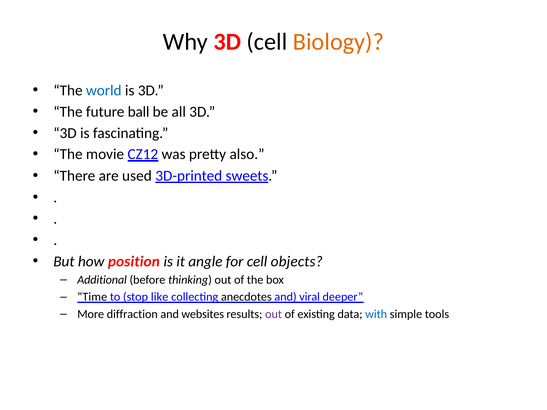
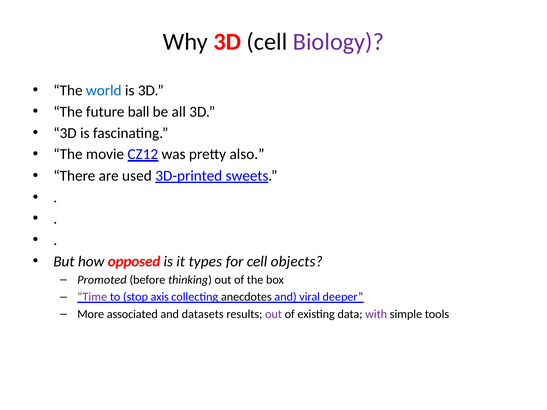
Biology colour: orange -> purple (338, 42)
position: position -> opposed (134, 262)
angle: angle -> types (205, 262)
Additional: Additional -> Promoted (102, 280)
Time colour: black -> purple (92, 297)
like: like -> axis (160, 297)
diffraction: diffraction -> associated (132, 314)
websites: websites -> datasets (203, 314)
with colour: blue -> purple (376, 314)
